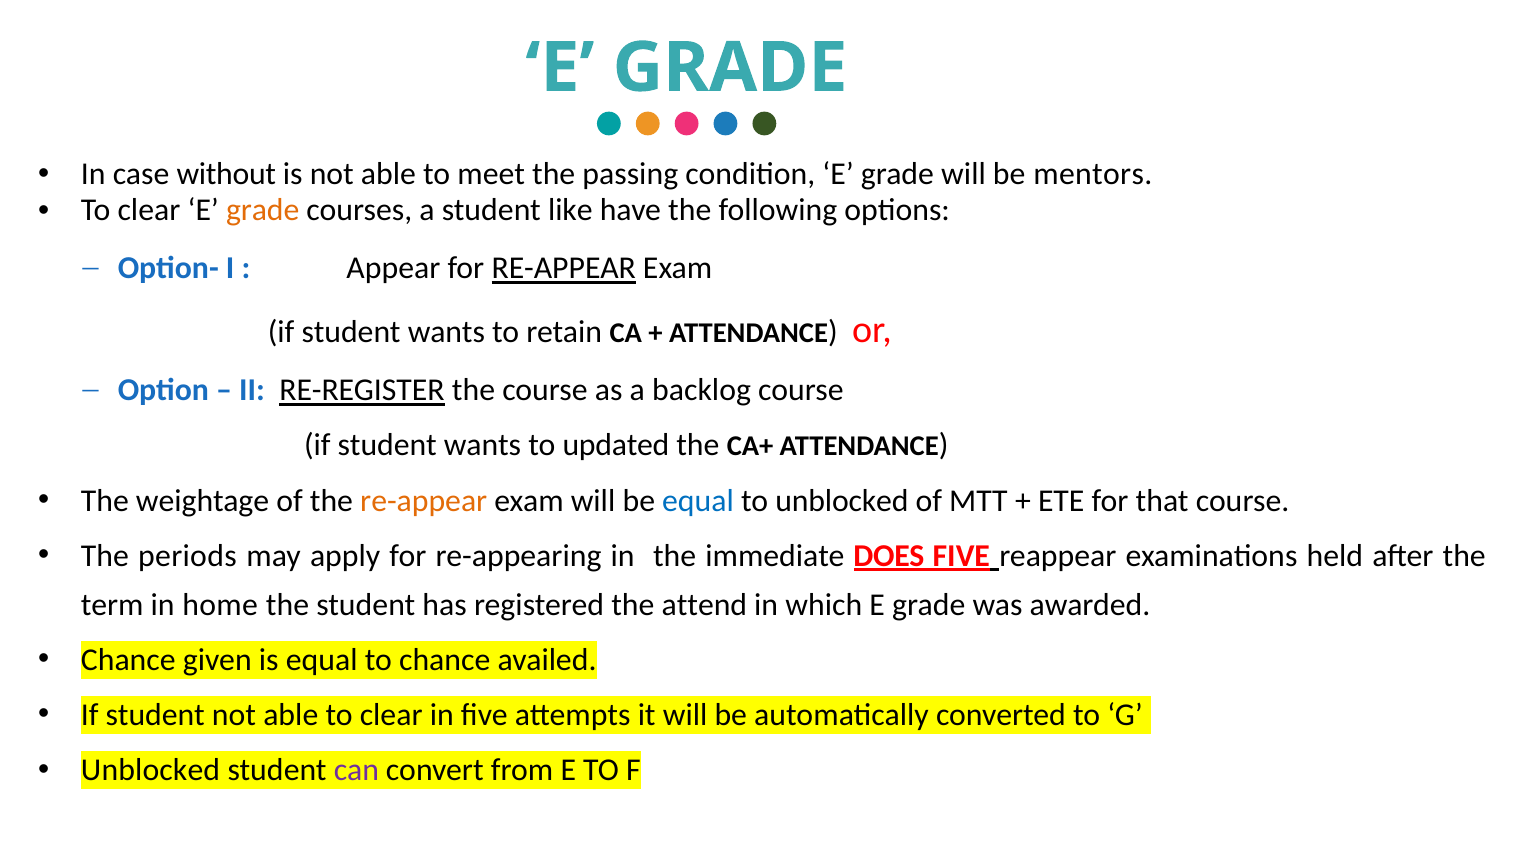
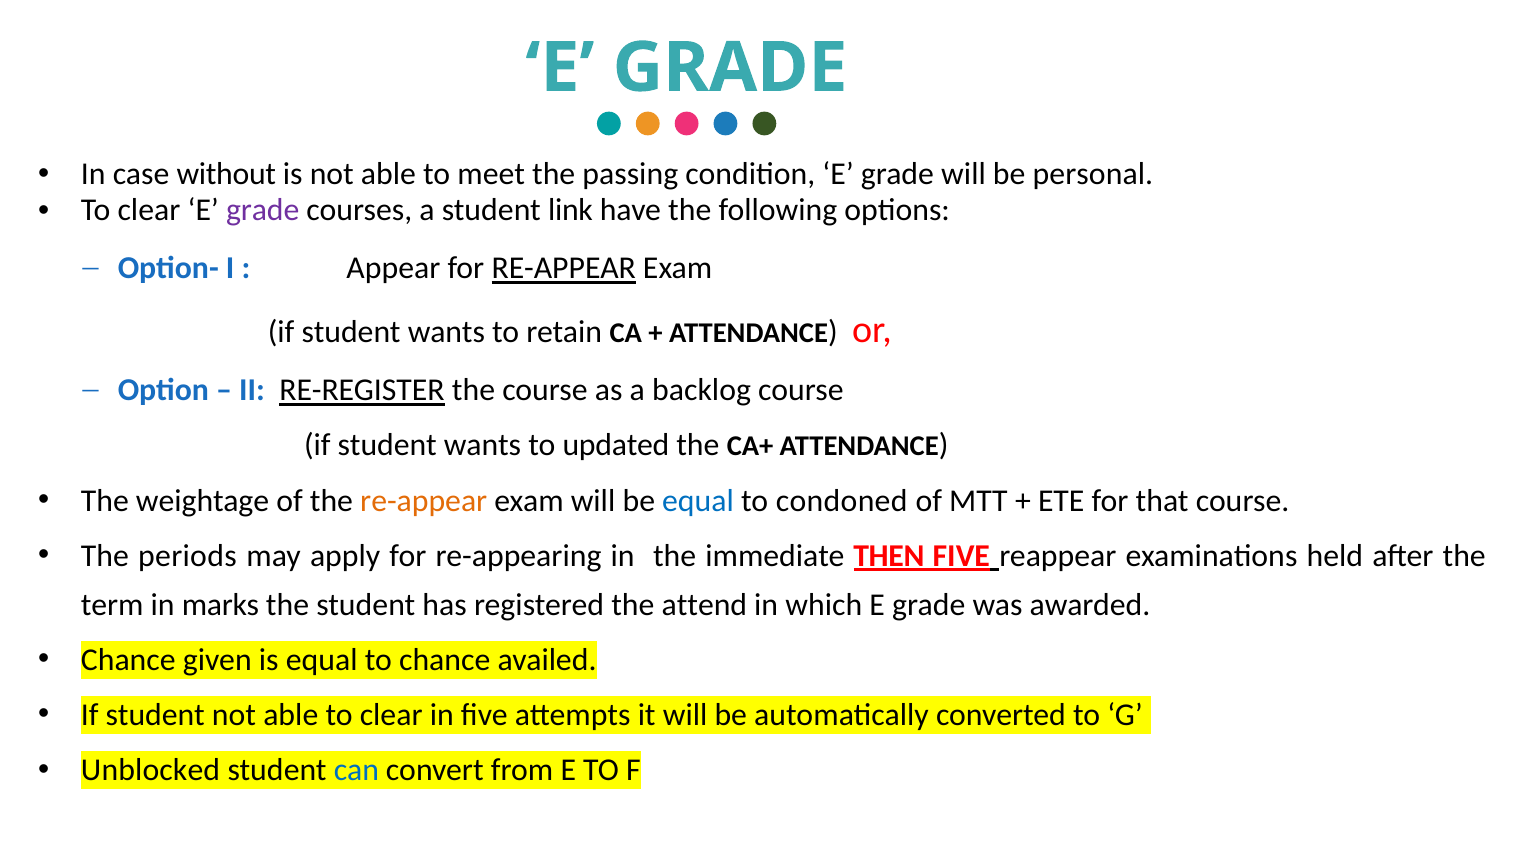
mentors: mentors -> personal (1093, 174)
grade colour: orange -> purple (263, 211)
like: like -> link (570, 211)
to unblocked: unblocked -> condoned (842, 501)
DOES: DOES -> THEN (889, 556)
home: home -> marks (221, 605)
can colour: purple -> blue (356, 771)
